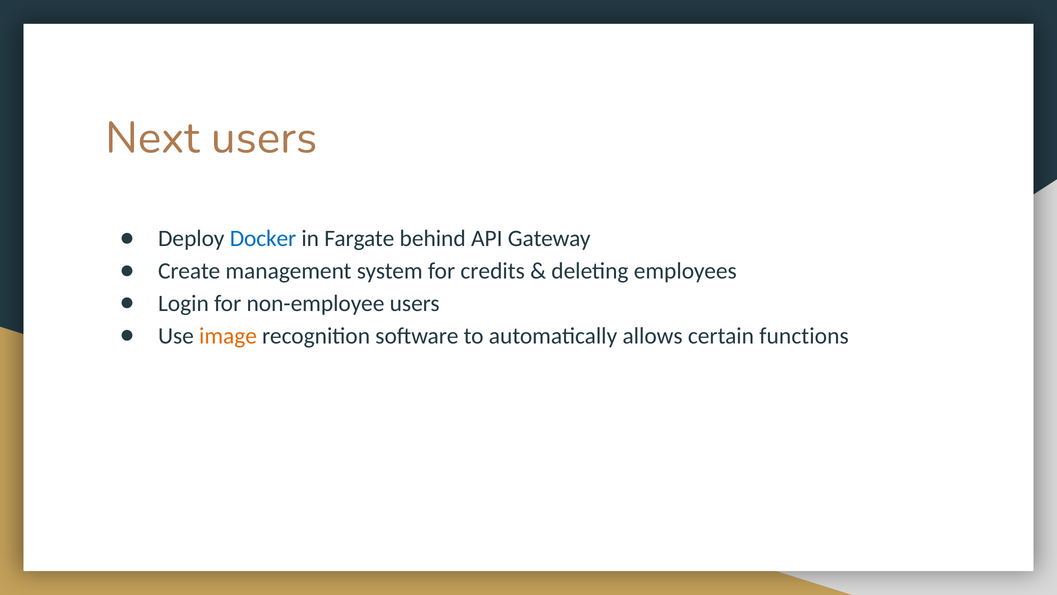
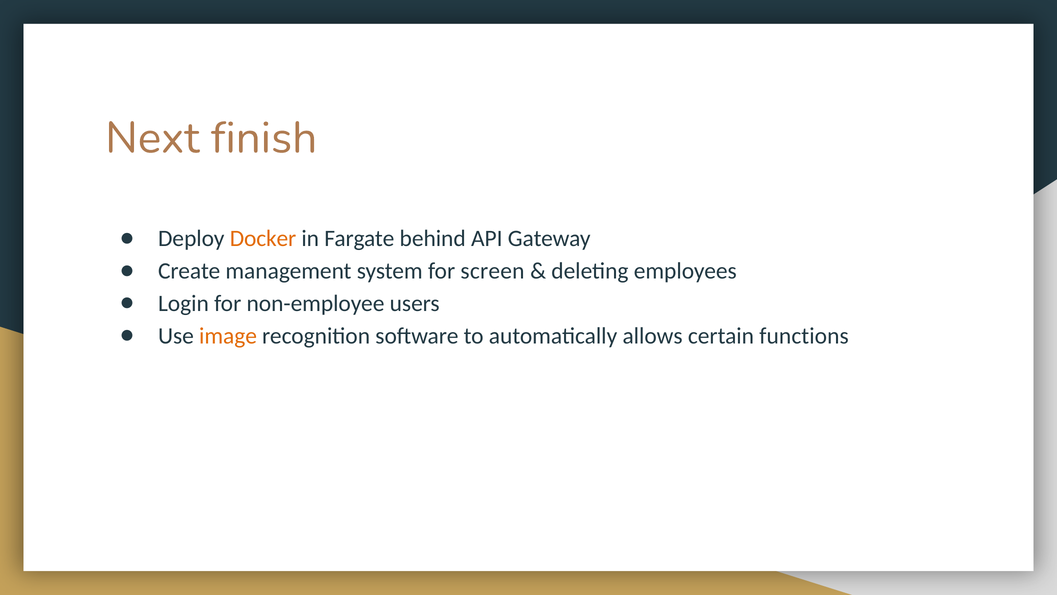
Next users: users -> finish (264, 138)
Docker colour: blue -> orange (263, 239)
credits: credits -> screen (493, 271)
